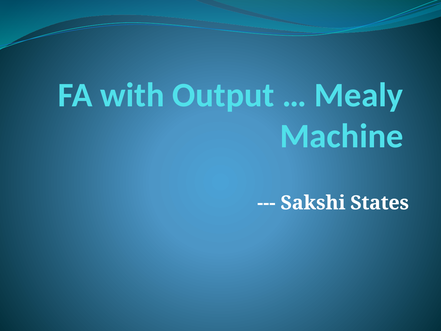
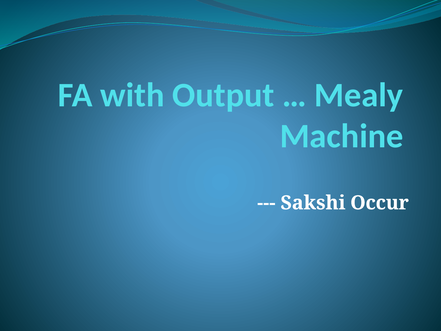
States: States -> Occur (380, 203)
